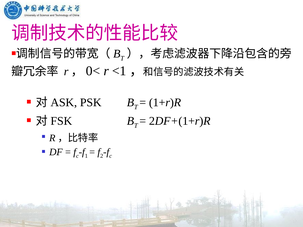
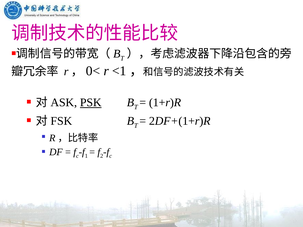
PSK underline: none -> present (91, 103)
